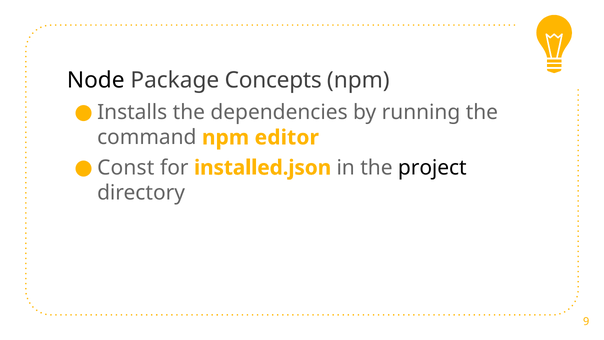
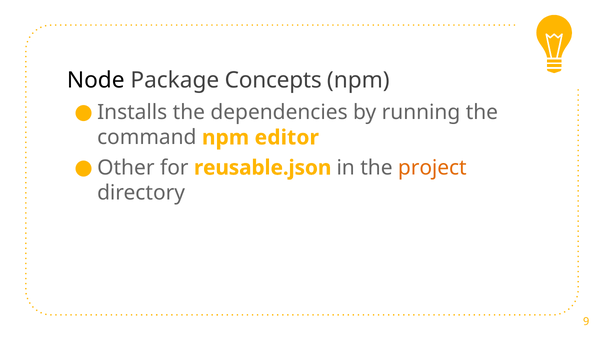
Const: Const -> Other (126, 168)
installed.json: installed.json -> reusable.json (263, 168)
project colour: black -> orange (432, 168)
